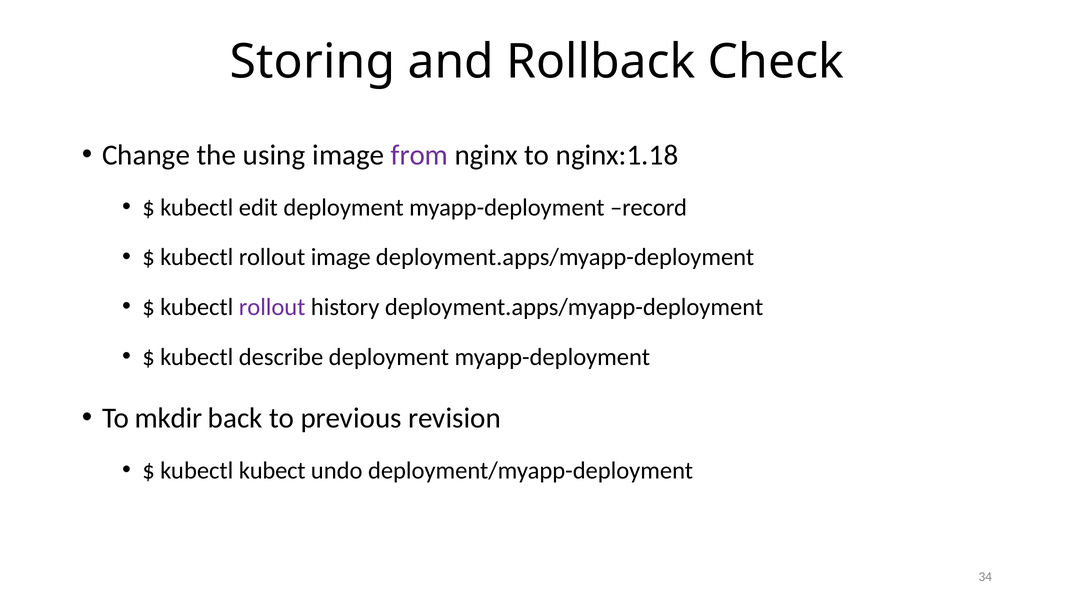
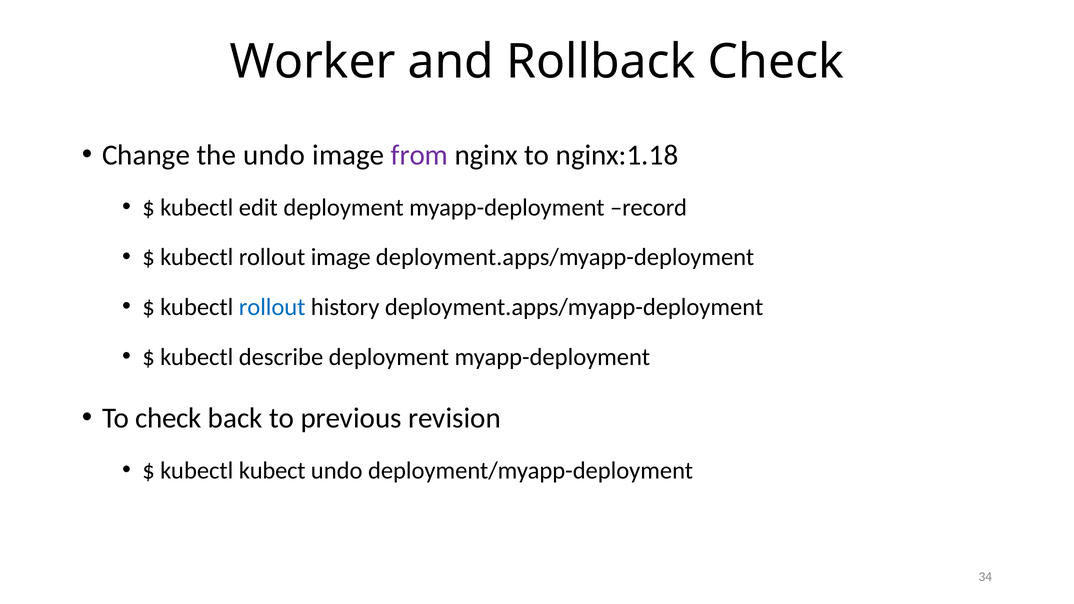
Storing: Storing -> Worker (313, 62)
the using: using -> undo (274, 155)
rollout colour: purple -> blue (272, 307)
To mkdir: mkdir -> check (169, 418)
